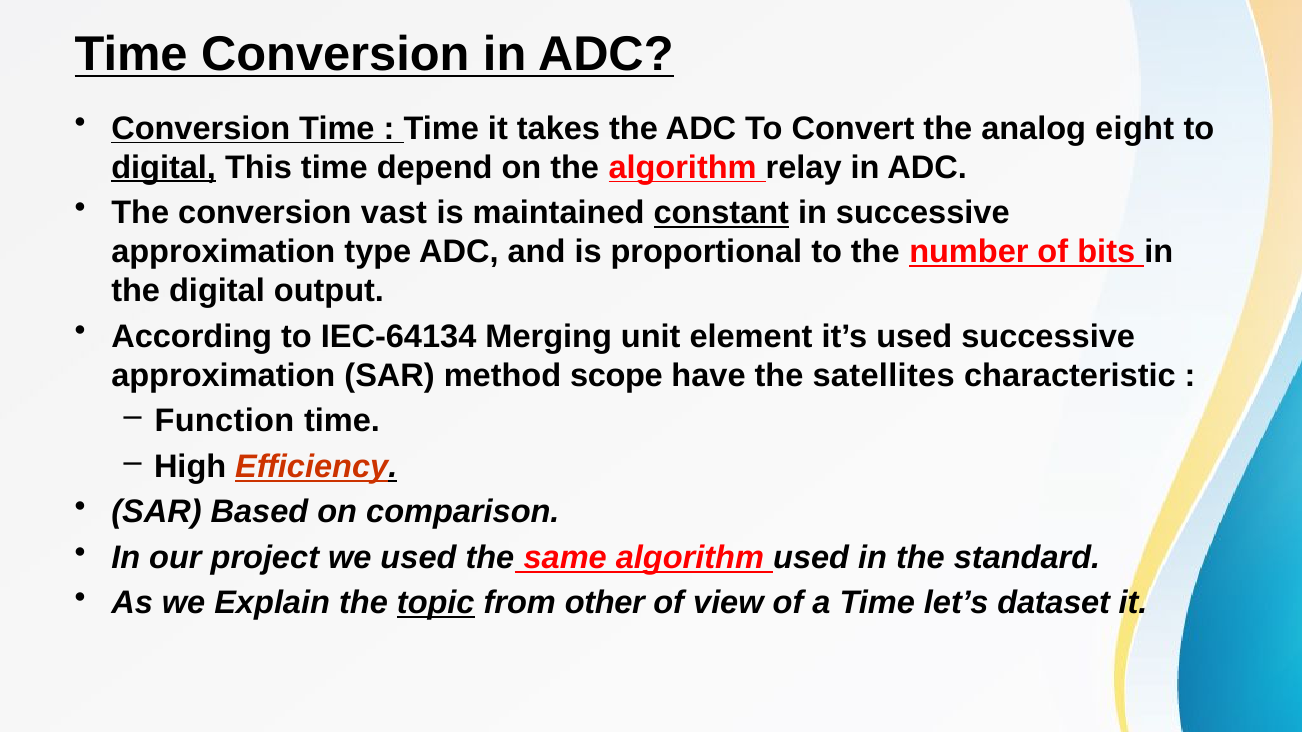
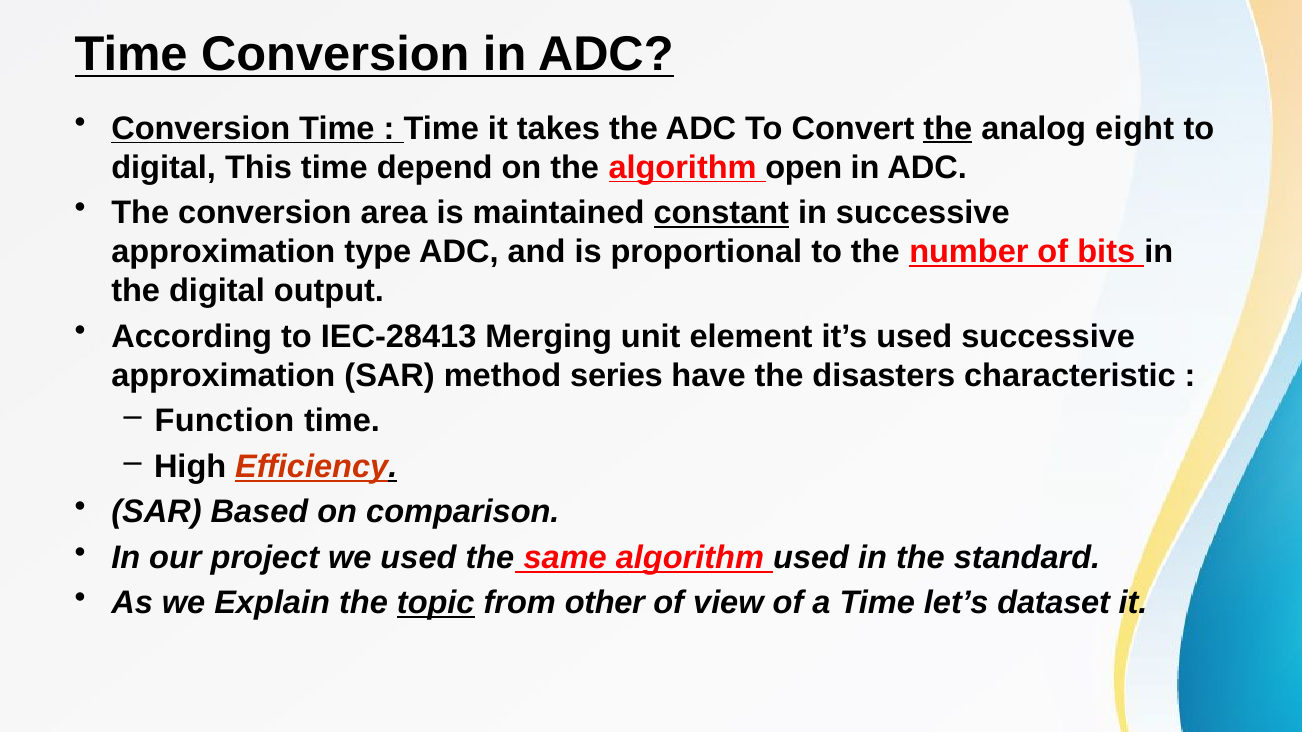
the underline: none -> present (948, 128)
digital underline: present -> none (164, 167)
relay: relay -> open (804, 167)
vast: vast -> area (394, 213)
IEC-64134: IEC-64134 -> IEC-28413 (399, 337)
scope: scope -> series (616, 376)
satellites: satellites -> disasters (884, 376)
